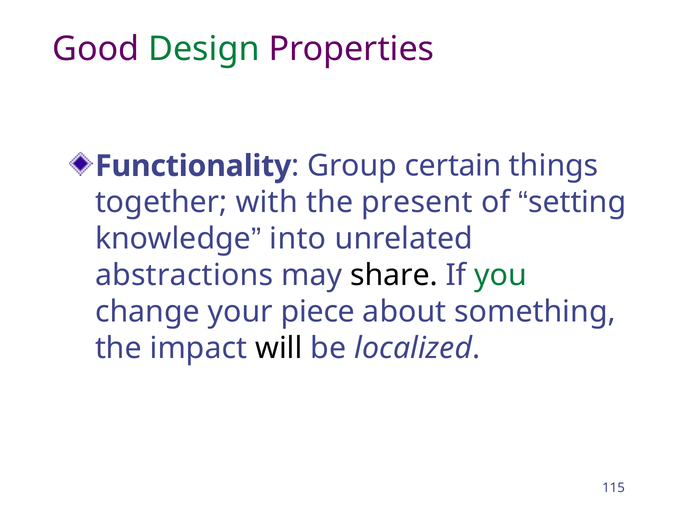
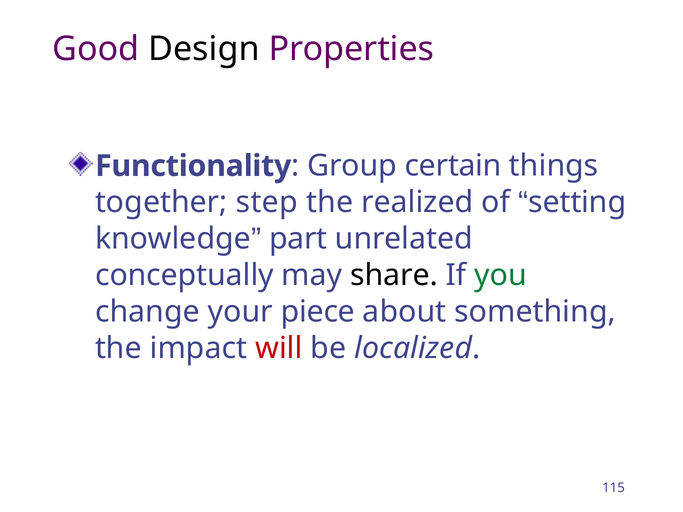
Design colour: green -> black (204, 49)
with: with -> step (267, 202)
present: present -> realized (417, 202)
into: into -> part (298, 239)
abstractions: abstractions -> conceptually (184, 275)
will colour: black -> red (279, 348)
